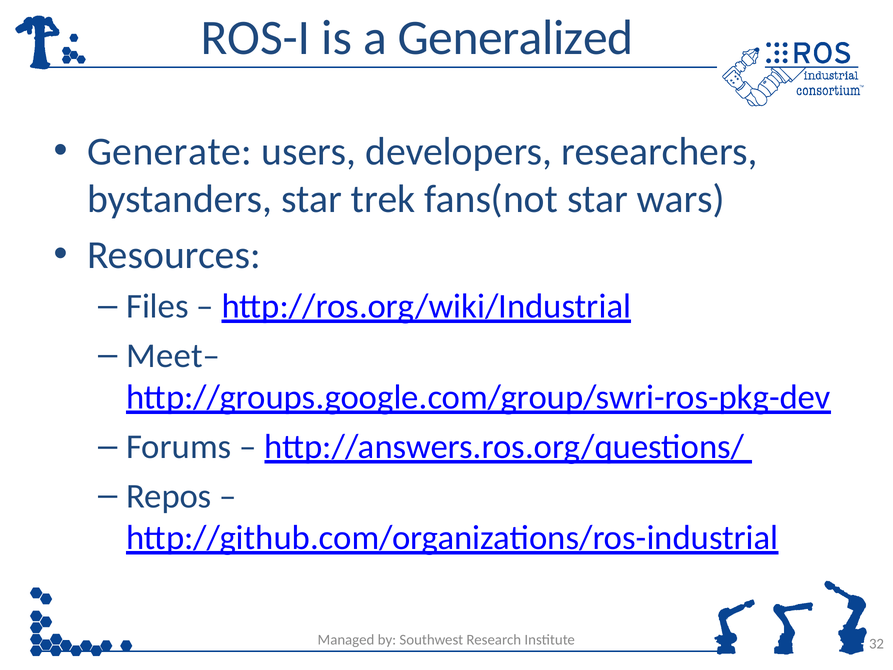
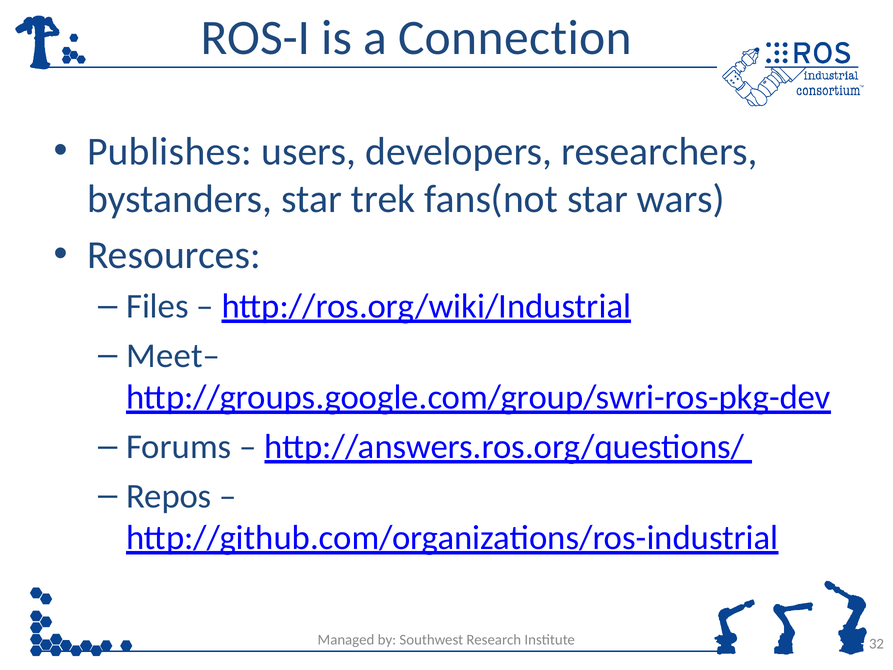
Generalized: Generalized -> Connection (515, 38)
Generate: Generate -> Publishes (170, 152)
